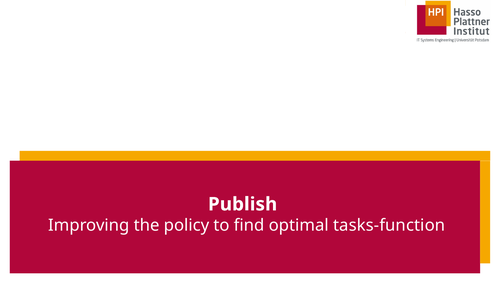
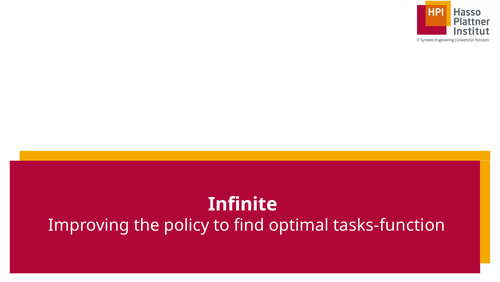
Publish: Publish -> Infinite (243, 204)
